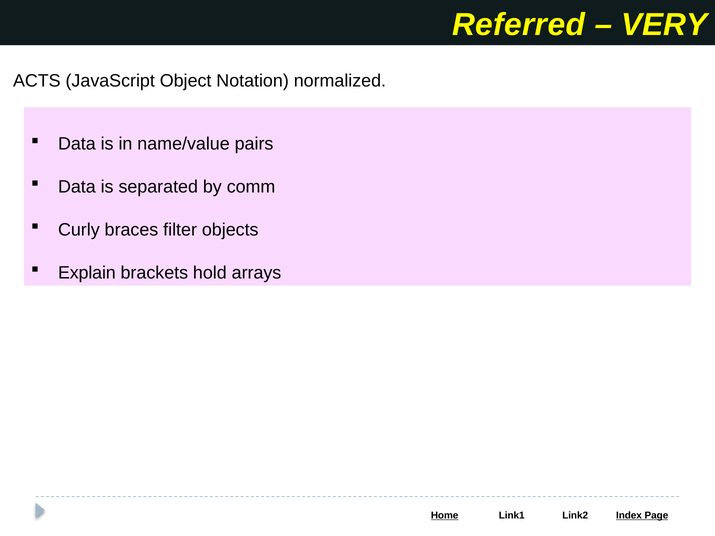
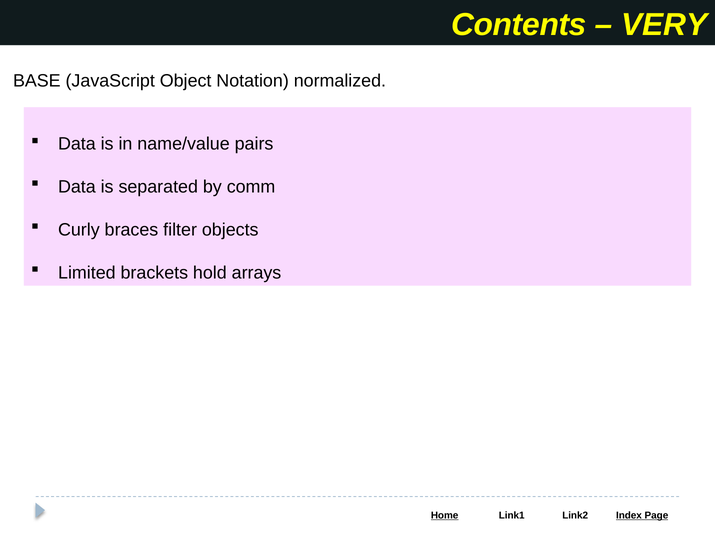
Referred: Referred -> Contents (519, 25)
ACTS: ACTS -> BASE (37, 81)
Explain: Explain -> Limited (87, 273)
